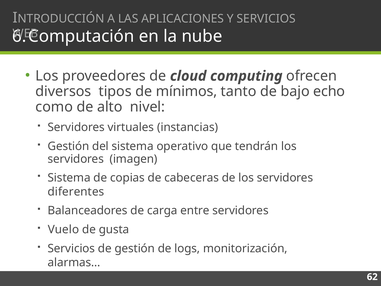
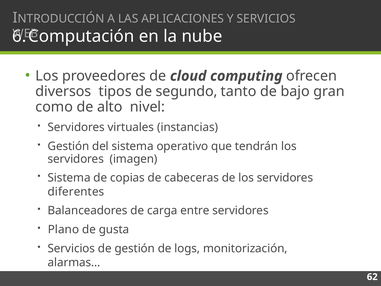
mínimos: mínimos -> segundo (187, 91)
echo: echo -> gran (329, 91)
Vuelo: Vuelo -> Plano (63, 229)
